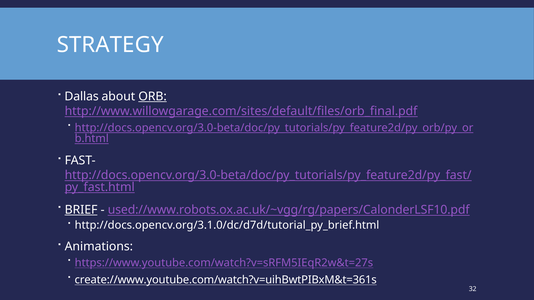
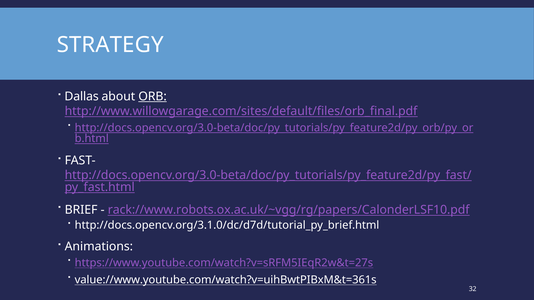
BRIEF underline: present -> none (81, 210)
used://www.robots.ox.ac.uk/~vgg/rg/papers/CalonderLSF10.pdf: used://www.robots.ox.ac.uk/~vgg/rg/papers/CalonderLSF10.pdf -> rack://www.robots.ox.ac.uk/~vgg/rg/papers/CalonderLSF10.pdf (289, 210)
create://www.youtube.com/watch?v=uihBwtPIBxM&t=361s: create://www.youtube.com/watch?v=uihBwtPIBxM&t=361s -> value://www.youtube.com/watch?v=uihBwtPIBxM&t=361s (226, 280)
